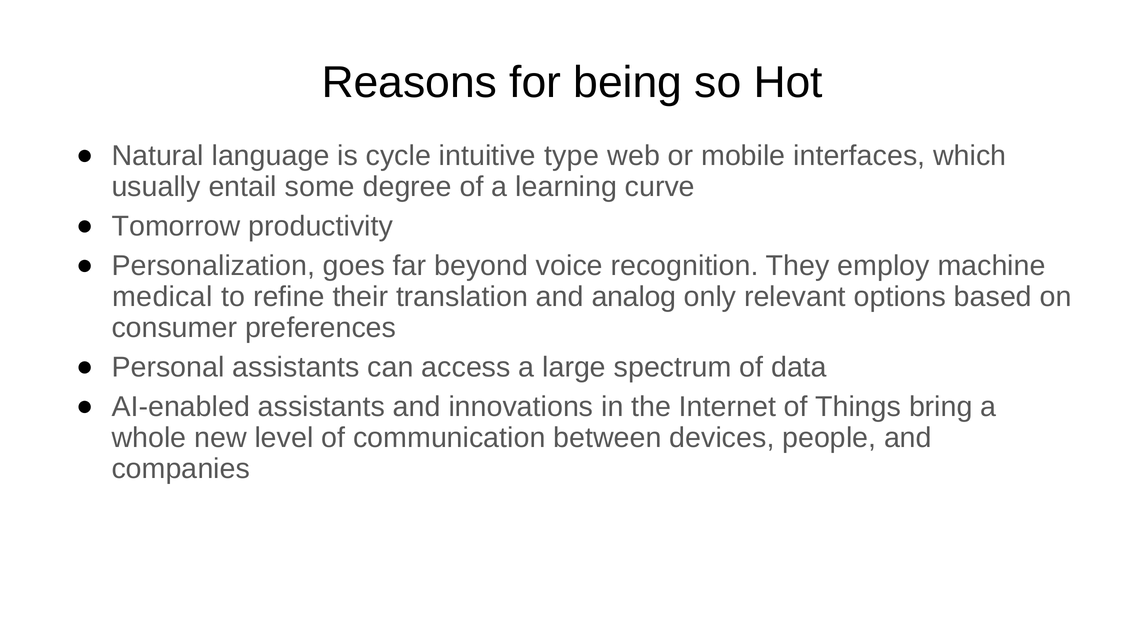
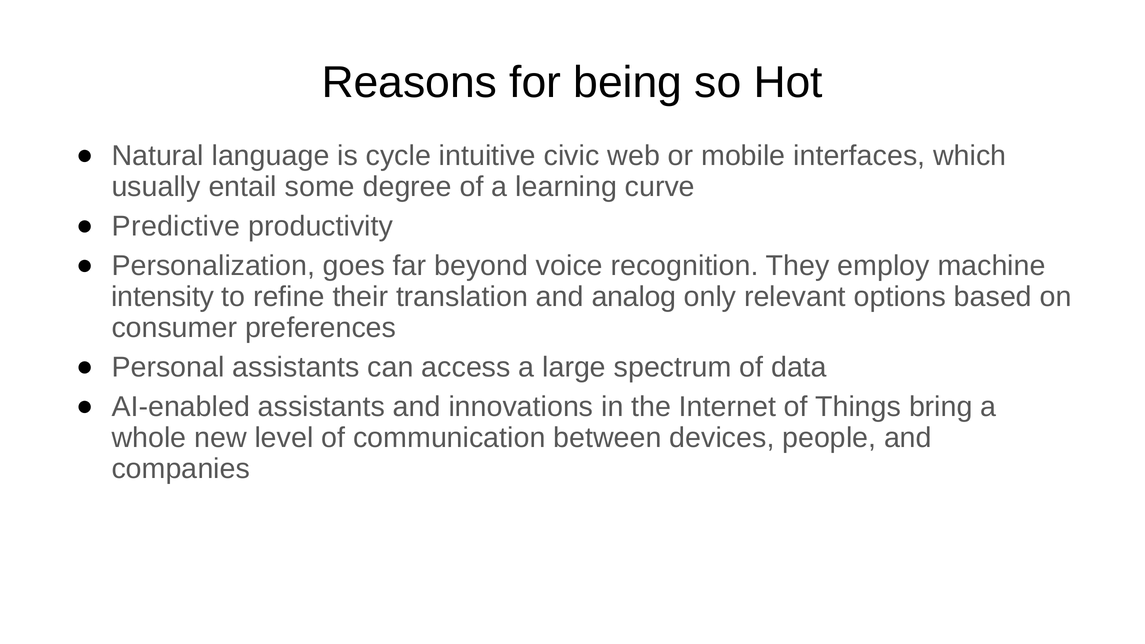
type: type -> civic (572, 156)
Tomorrow: Tomorrow -> Predictive (176, 226)
medical: medical -> intensity (163, 297)
